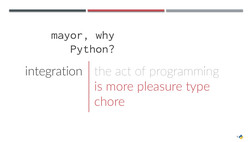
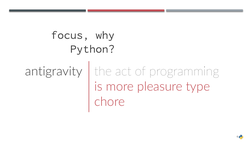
mayor: mayor -> focus (70, 35)
integration: integration -> antigravity (54, 71)
